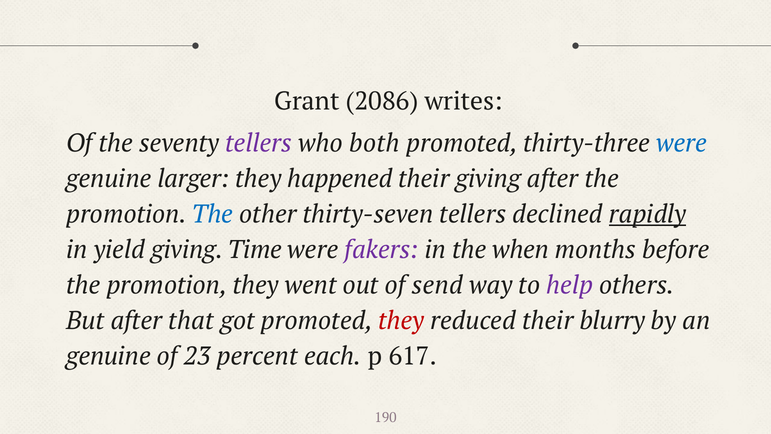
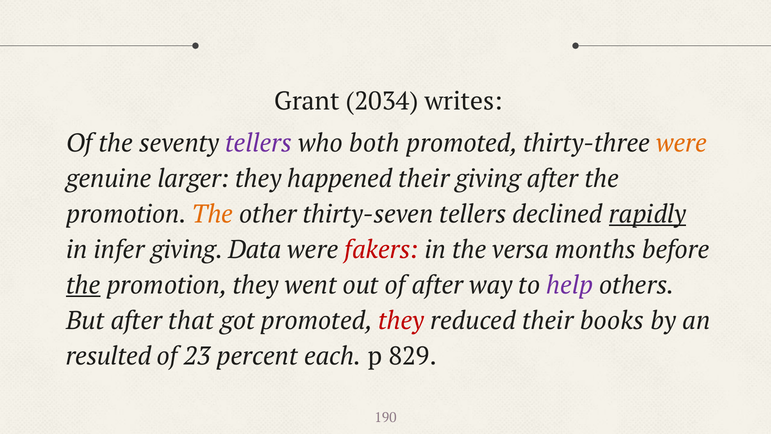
2086: 2086 -> 2034 (382, 101)
were colour: blue -> orange (682, 143)
The colour: blue -> orange (212, 214)
yield: yield -> infer (119, 250)
Time: Time -> Data (255, 250)
fakers colour: purple -> red (381, 250)
when: when -> versa (521, 250)
the underline: none -> present (83, 285)
of send: send -> after (437, 285)
blurry: blurry -> books (612, 320)
genuine: genuine -> resulted (109, 356)
617: 617 -> 829 (413, 356)
